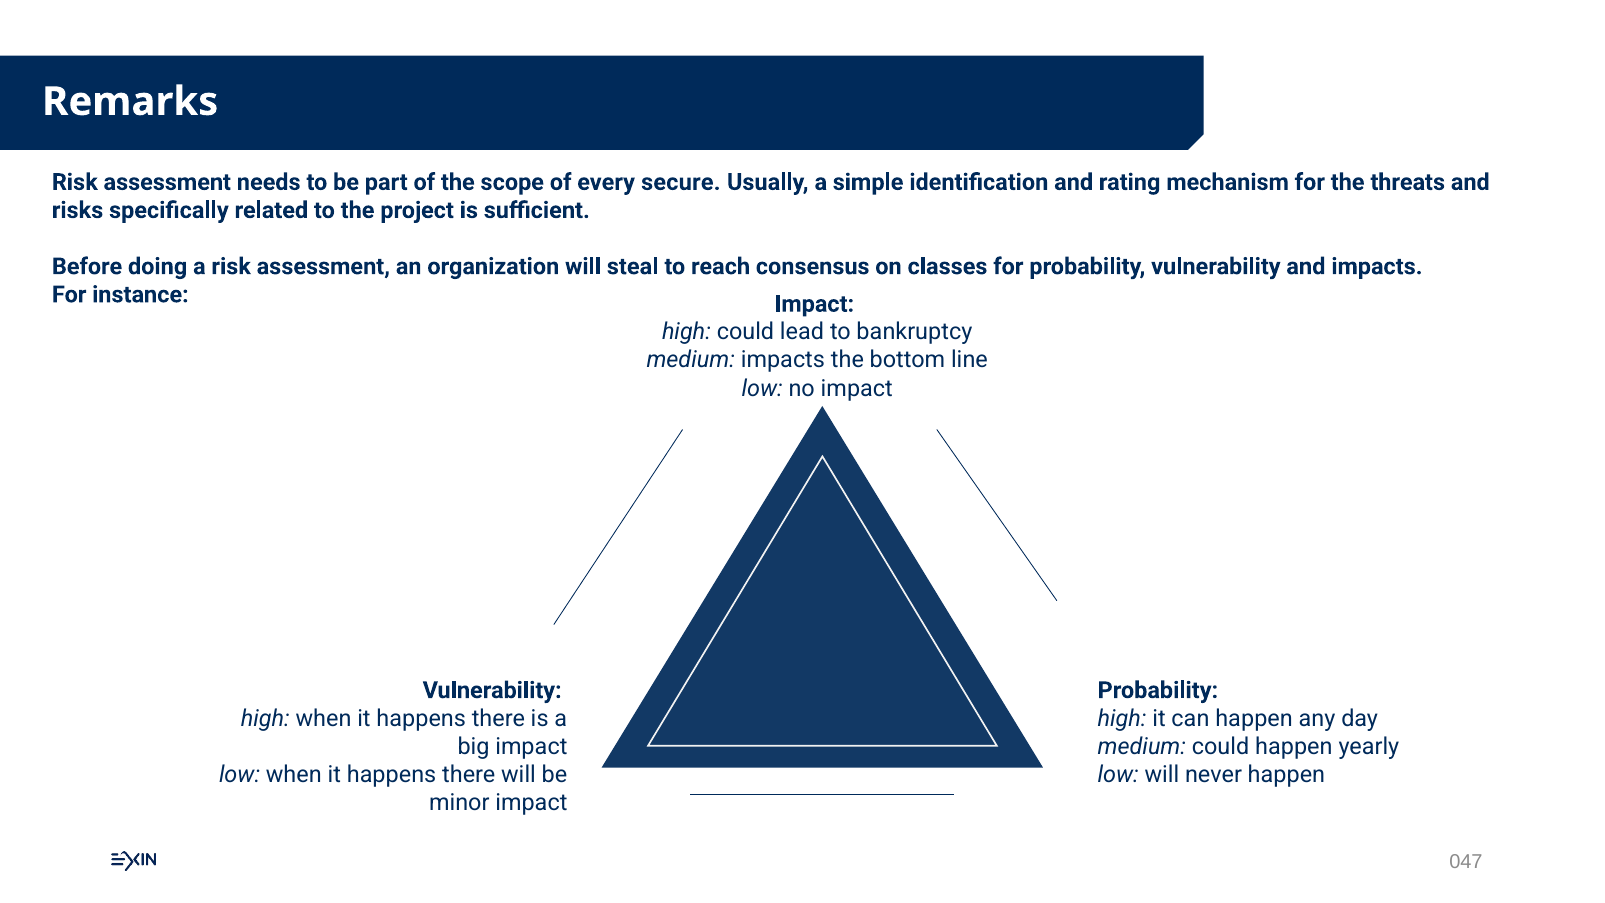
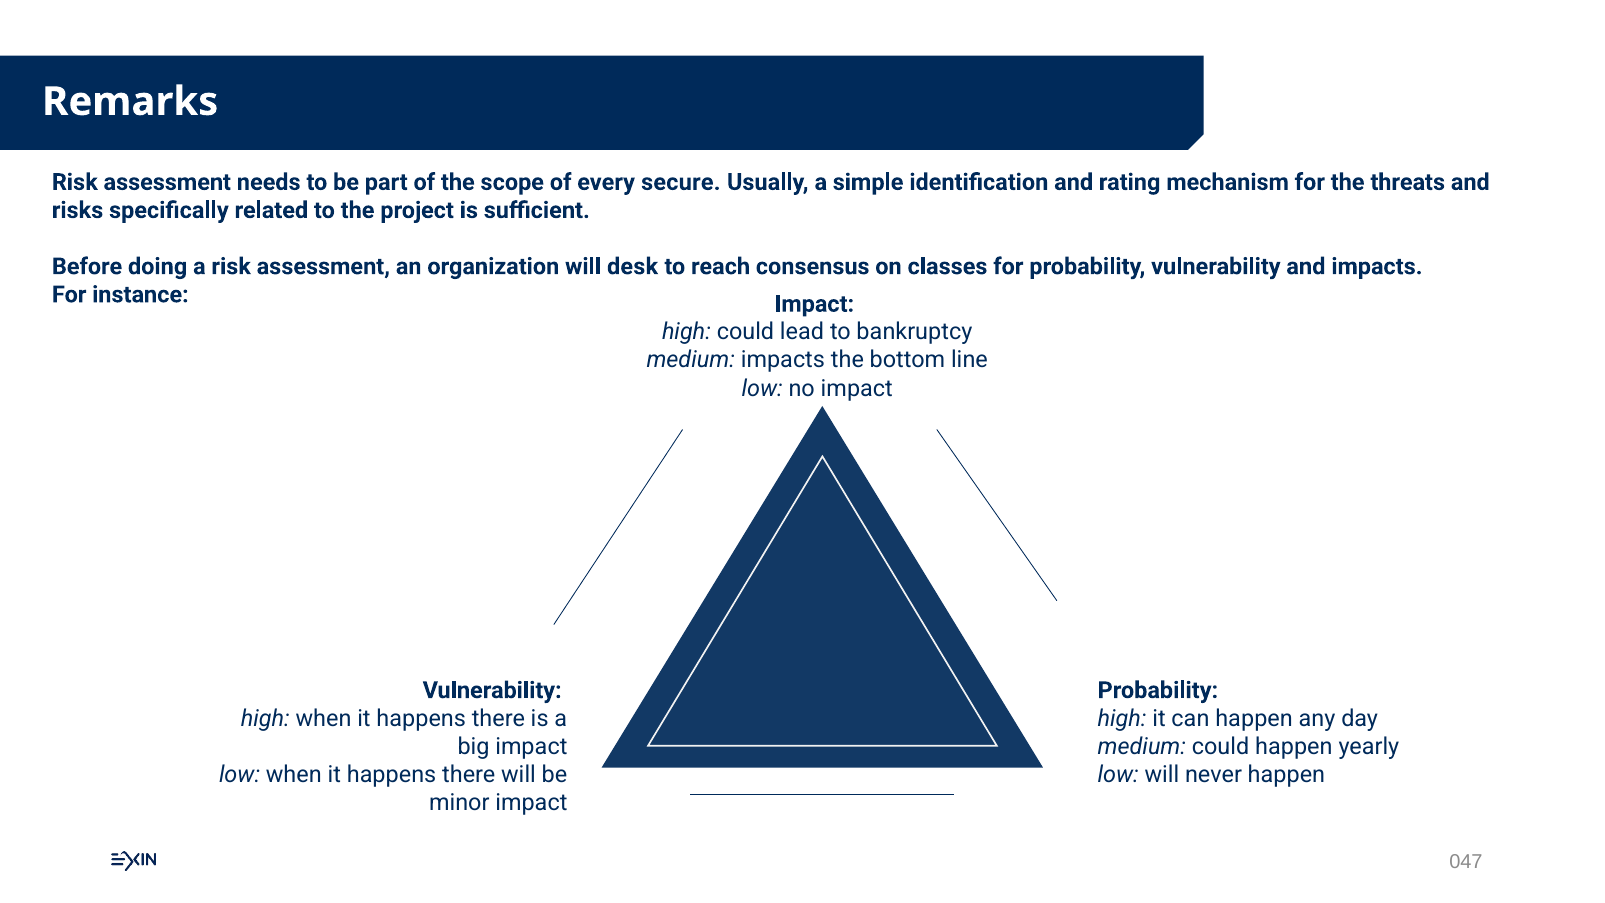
steal: steal -> desk (633, 266)
